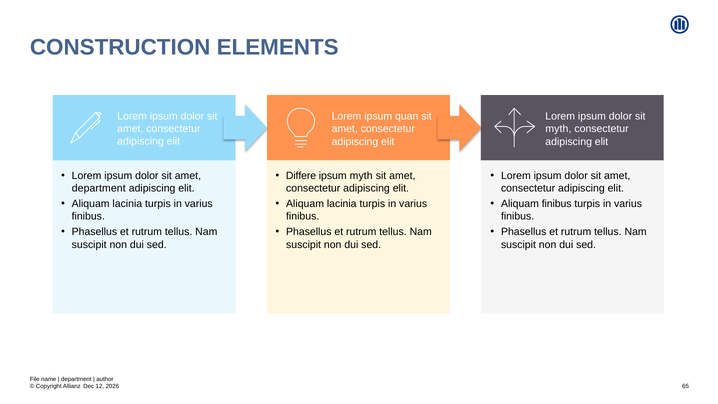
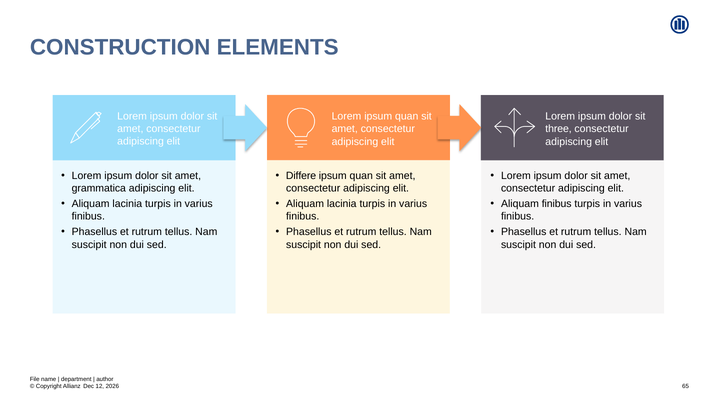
myth: myth -> three (559, 129)
myth: myth -> quan (361, 176)
department: department -> grammatica (99, 188)
